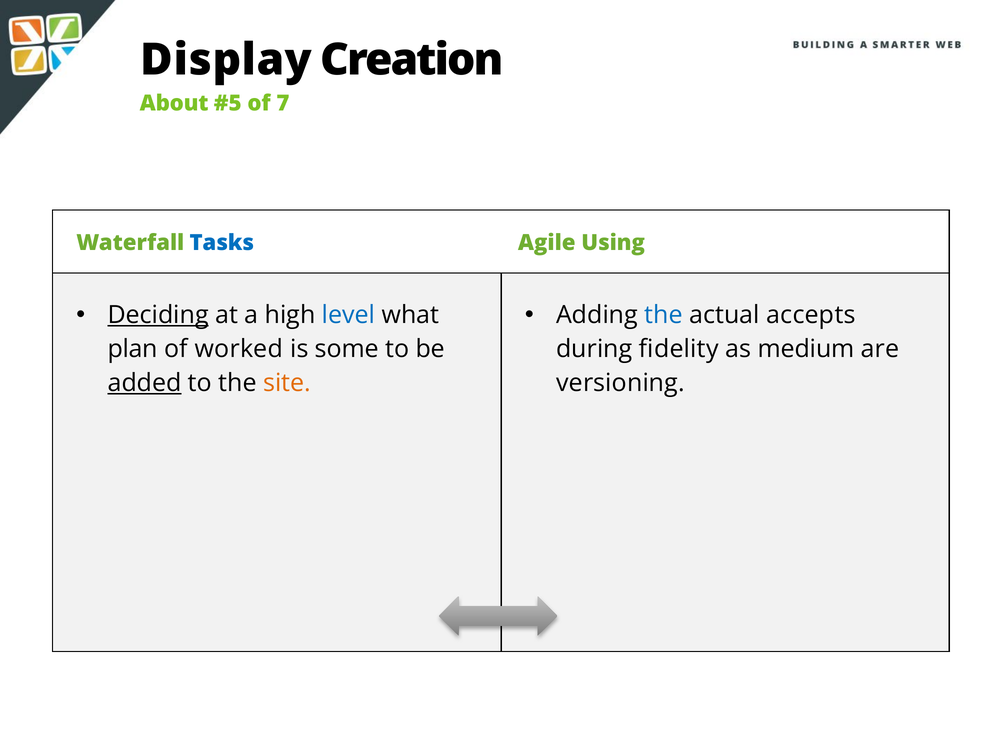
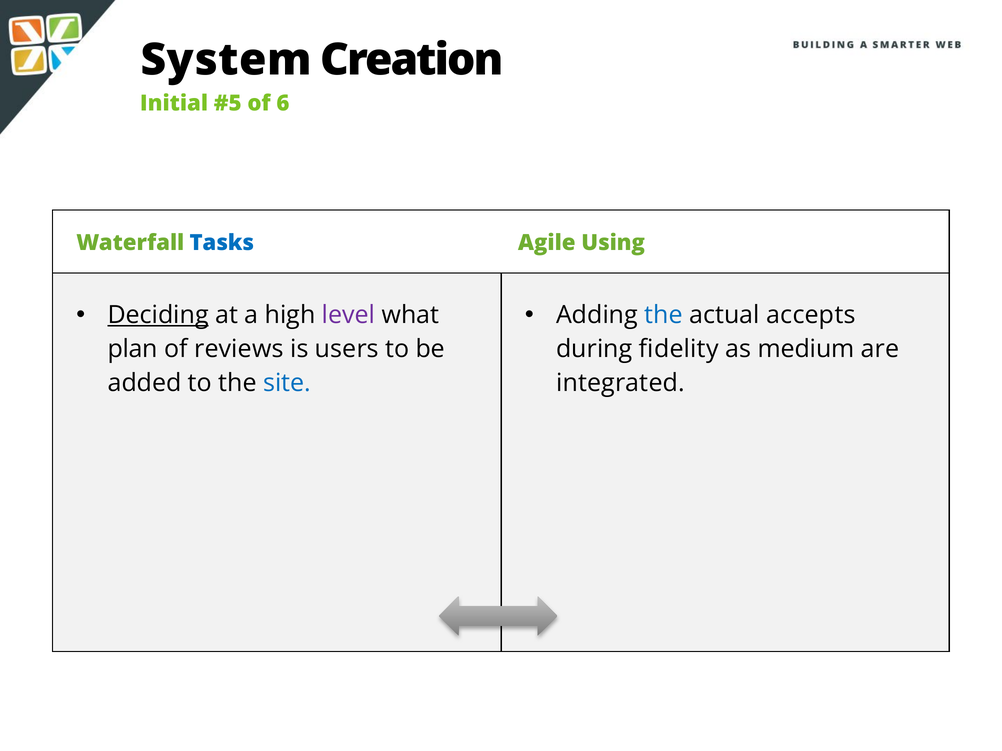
Display: Display -> System (226, 60)
About: About -> Initial (174, 104)
7: 7 -> 6 (283, 104)
level colour: blue -> purple (349, 315)
worked: worked -> reviews (239, 349)
some: some -> users (347, 349)
added underline: present -> none (145, 383)
site colour: orange -> blue (287, 383)
versioning: versioning -> integrated (620, 383)
